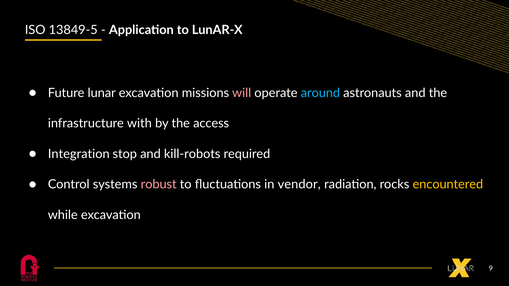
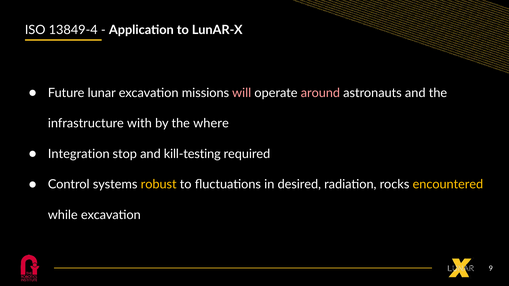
13849-5: 13849-5 -> 13849-4 (73, 30)
around colour: light blue -> pink (320, 93)
access: access -> where (211, 124)
kill-robots: kill-robots -> kill-testing (192, 154)
robust colour: pink -> yellow (159, 185)
vendor: vendor -> desired (299, 185)
